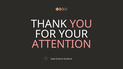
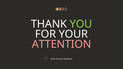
YOU colour: pink -> light green (81, 24)
